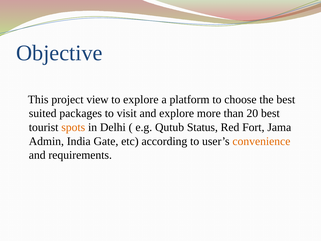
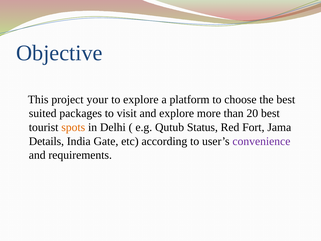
view: view -> your (97, 99)
Admin: Admin -> Details (46, 141)
convenience colour: orange -> purple (261, 141)
